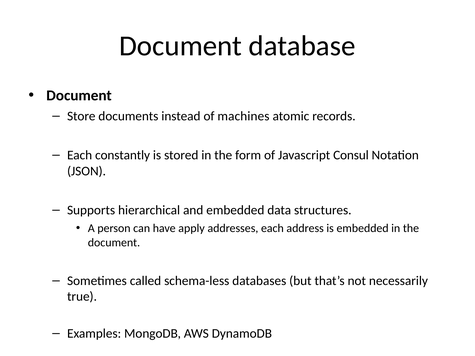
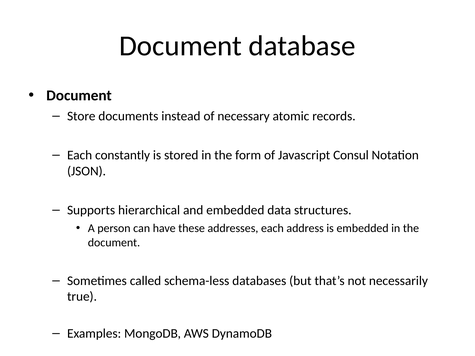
machines: machines -> necessary (244, 116)
apply: apply -> these (192, 228)
